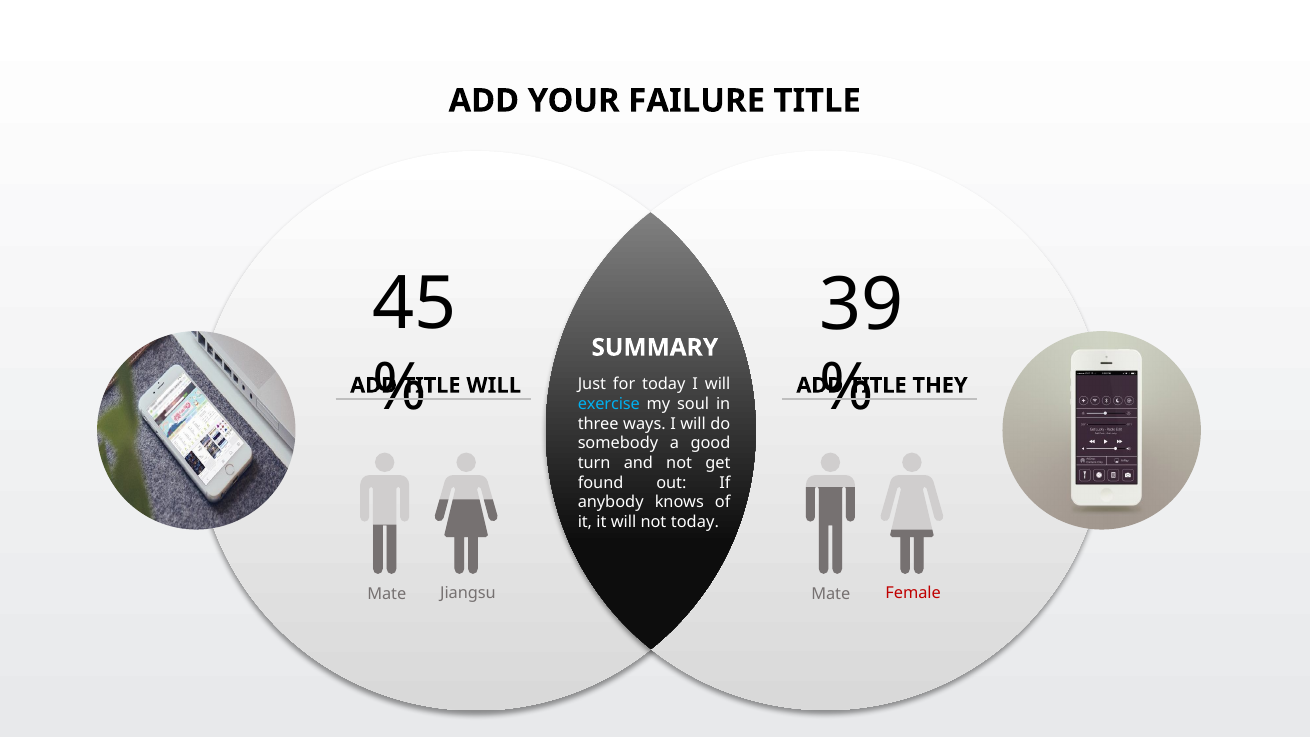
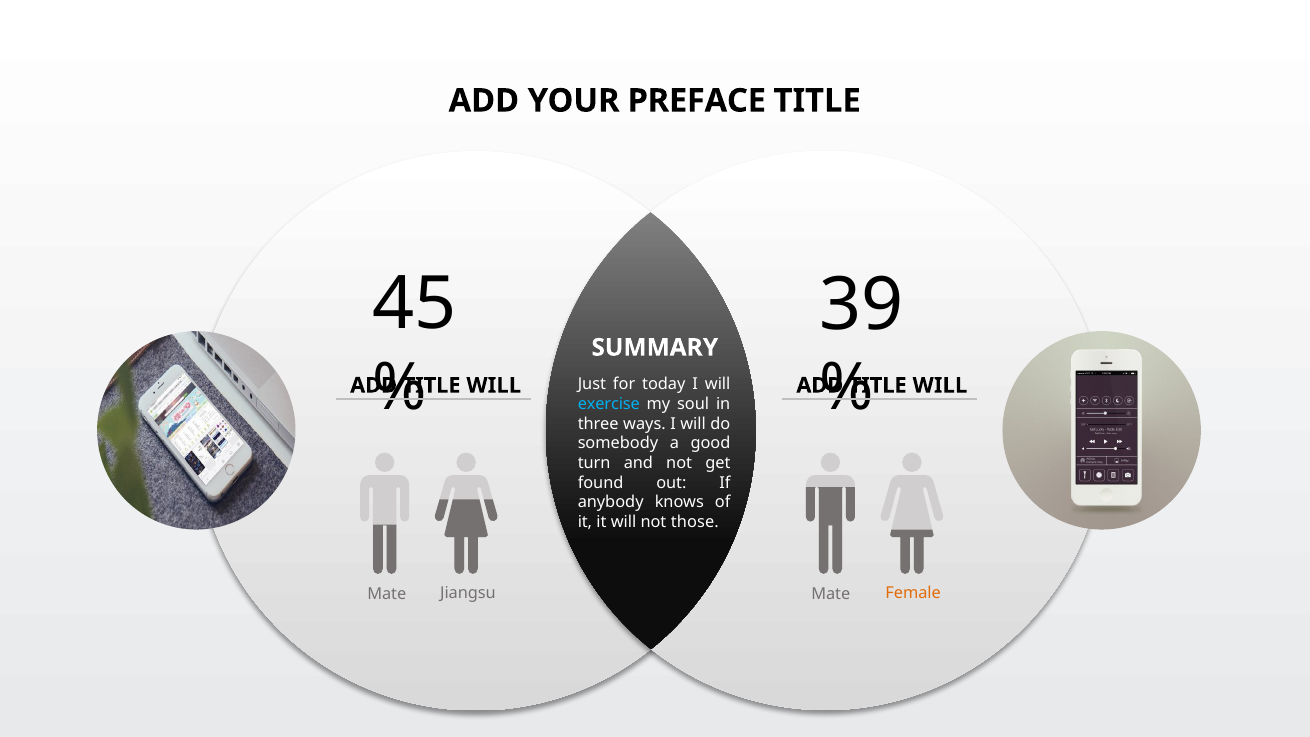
FAILURE: FAILURE -> PREFACE (697, 101)
THEY: THEY -> WILL (940, 385)
not today: today -> those (695, 522)
Female colour: red -> orange (913, 593)
